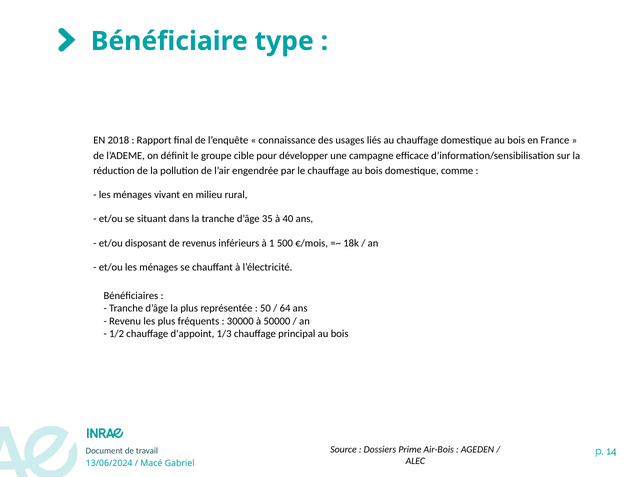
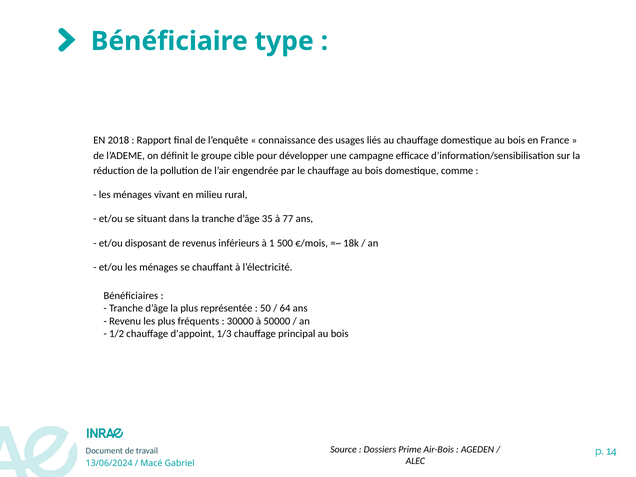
40: 40 -> 77 (288, 219)
